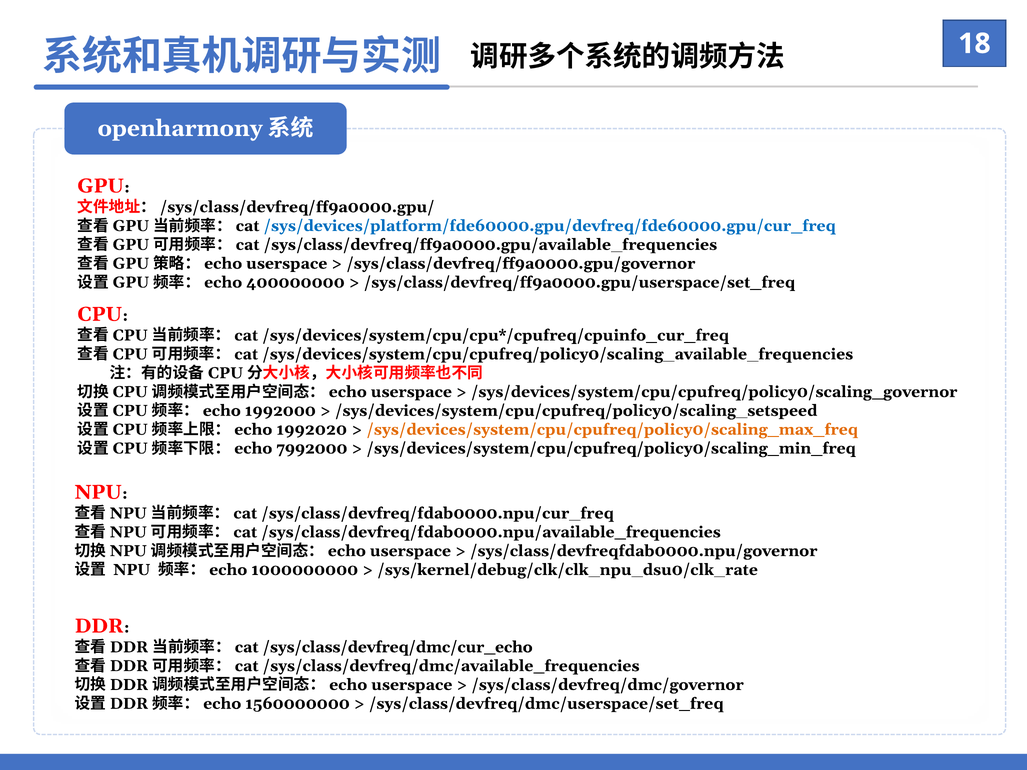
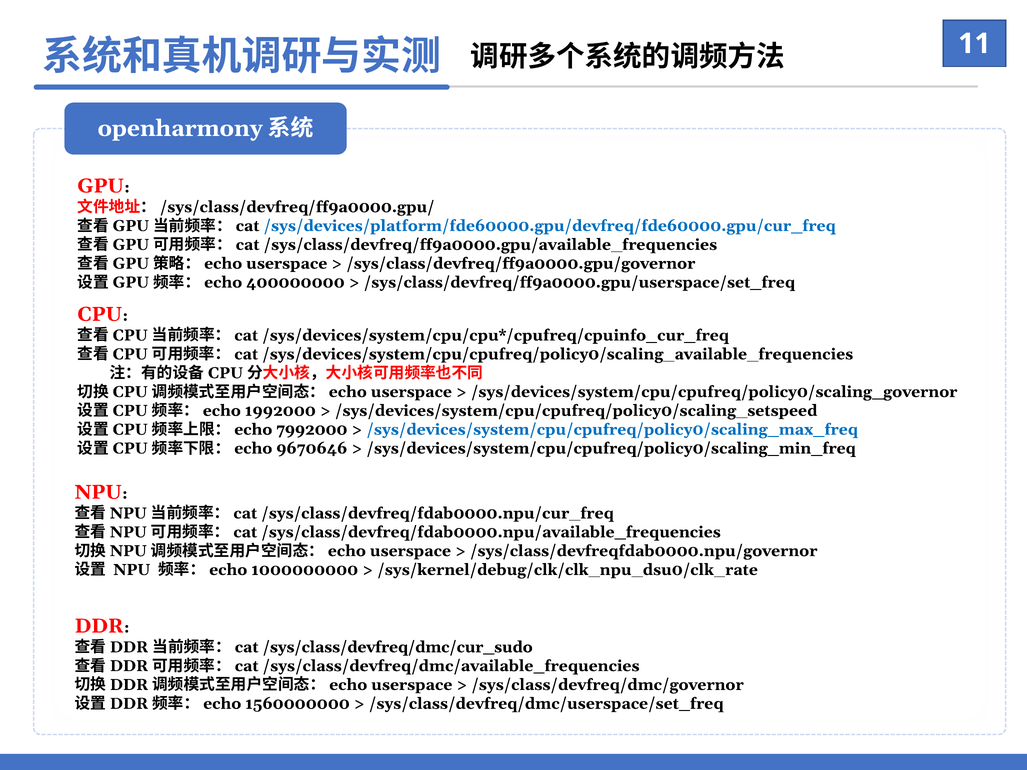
18: 18 -> 11 (974, 44)
1992020: 1992020 -> 7992000 (312, 430)
/sys/devices/system/cpu/cpufreq/policy0/scaling_max_freq colour: orange -> blue (612, 430)
7992000: 7992000 -> 9670646 (312, 448)
/sys/class/devfreq/dmc/cur_echo: /sys/class/devfreq/dmc/cur_echo -> /sys/class/devfreq/dmc/cur_sudo (398, 647)
